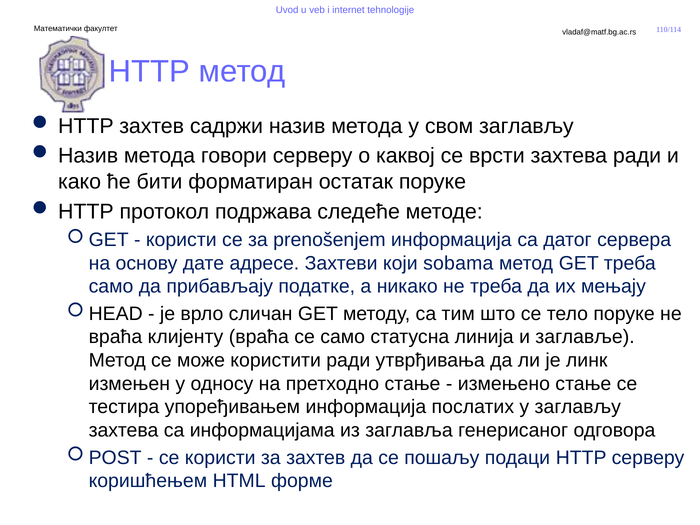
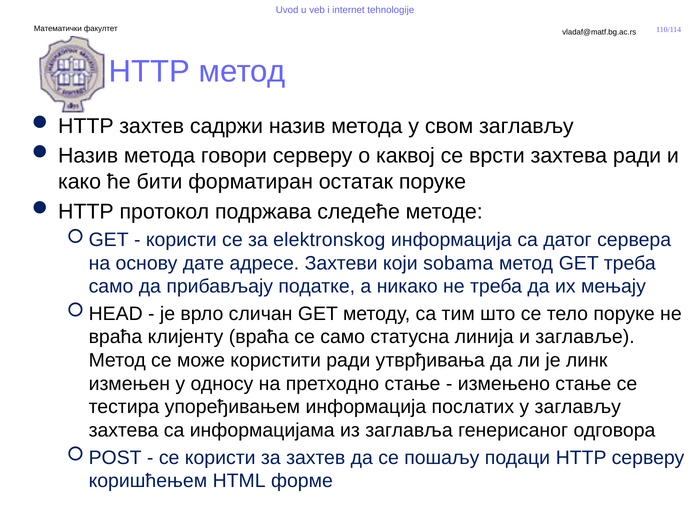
prenošenjem: prenošenjem -> elektronskog (329, 240)
